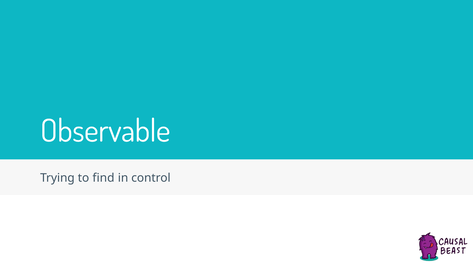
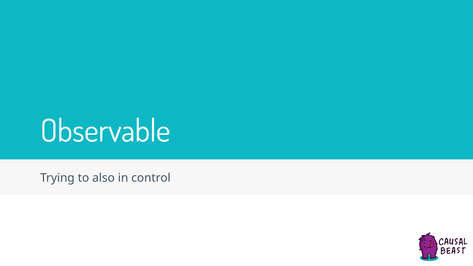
find: find -> also (104, 178)
